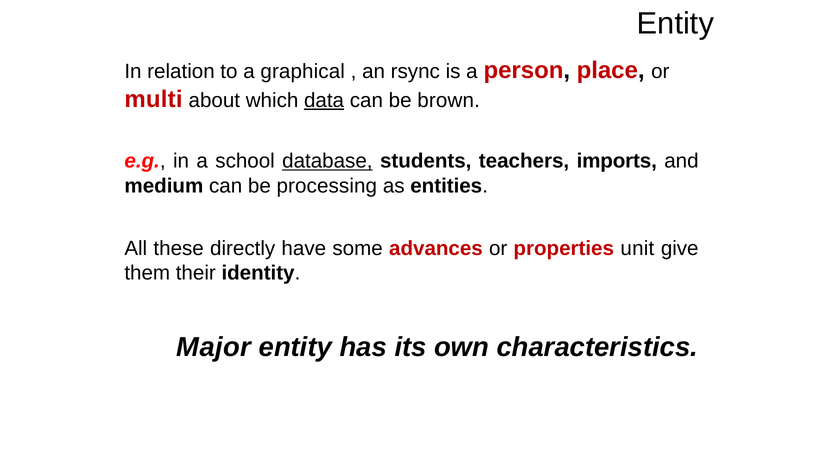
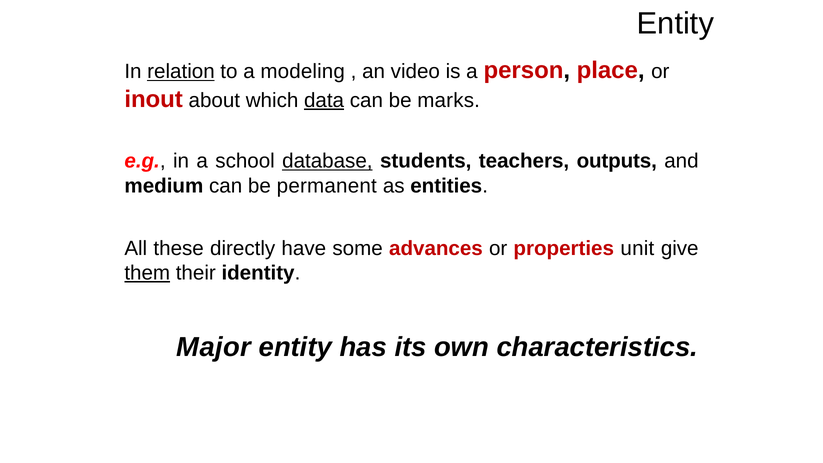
relation underline: none -> present (181, 72)
graphical: graphical -> modeling (303, 72)
rsync: rsync -> video (415, 72)
multi: multi -> inout (154, 99)
brown: brown -> marks (449, 101)
imports: imports -> outputs (617, 161)
processing: processing -> permanent (327, 186)
them underline: none -> present (147, 273)
